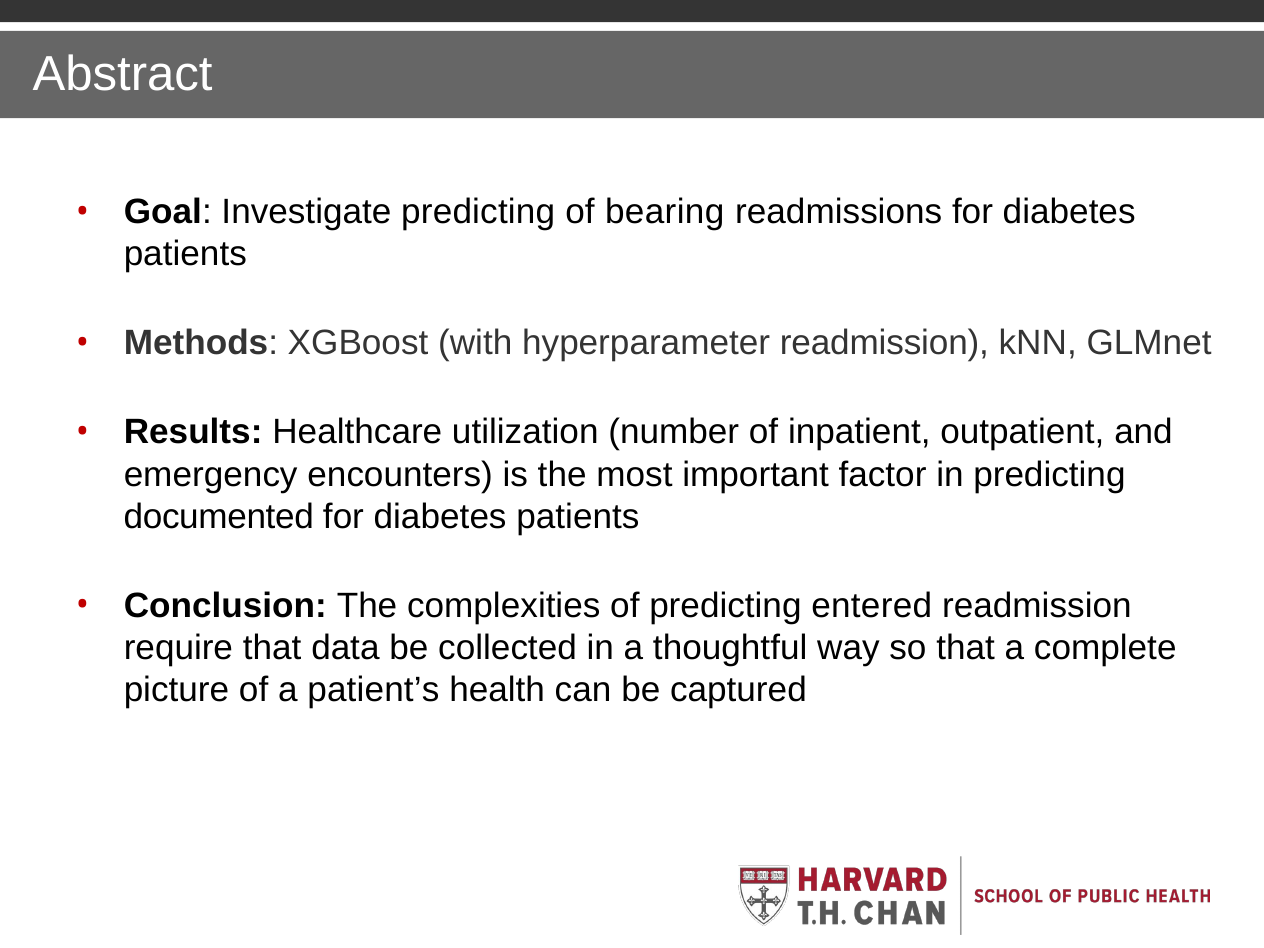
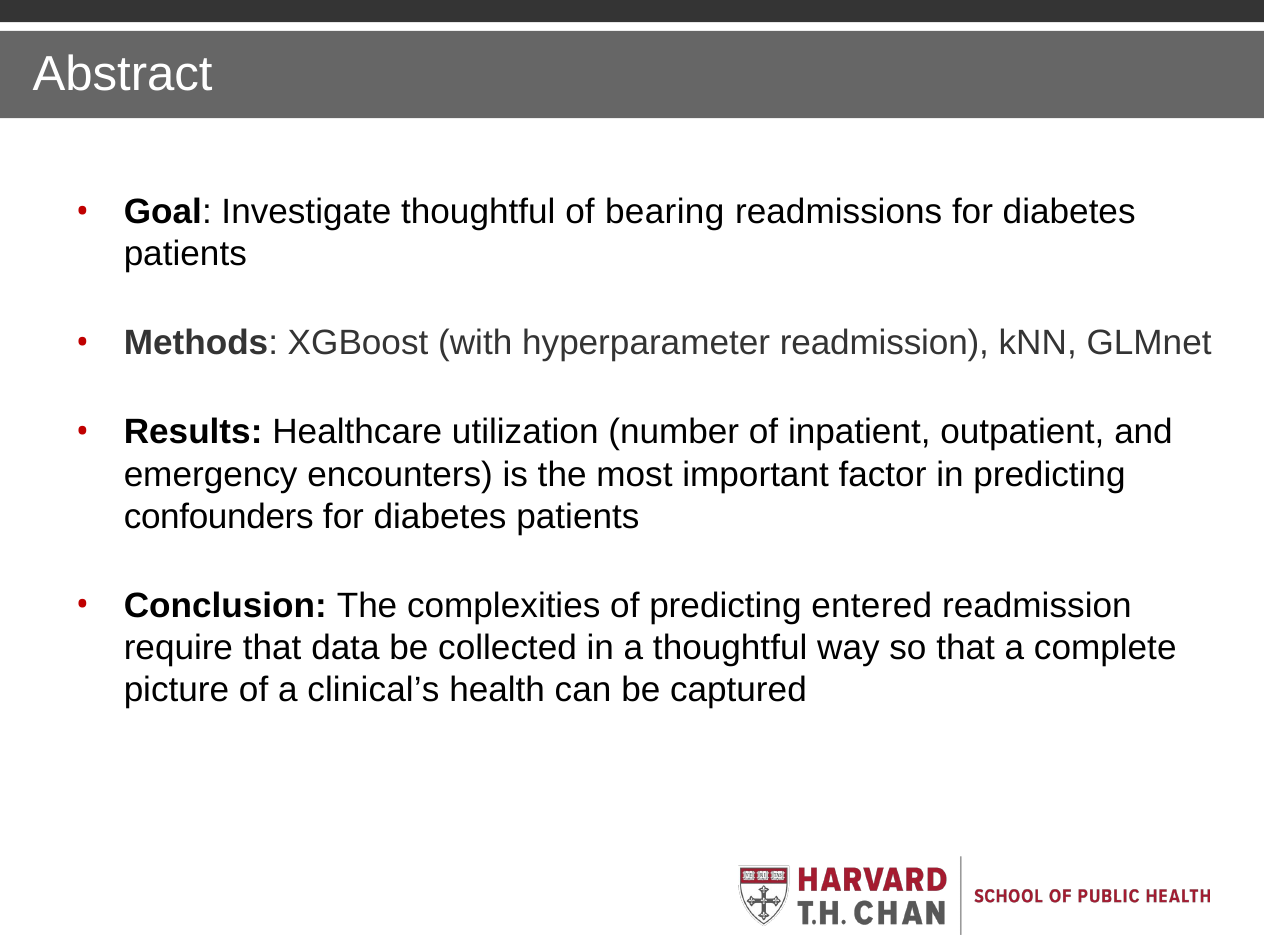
Investigate predicting: predicting -> thoughtful (478, 212)
documented: documented -> confounders (219, 517)
patient’s: patient’s -> clinical’s (373, 690)
